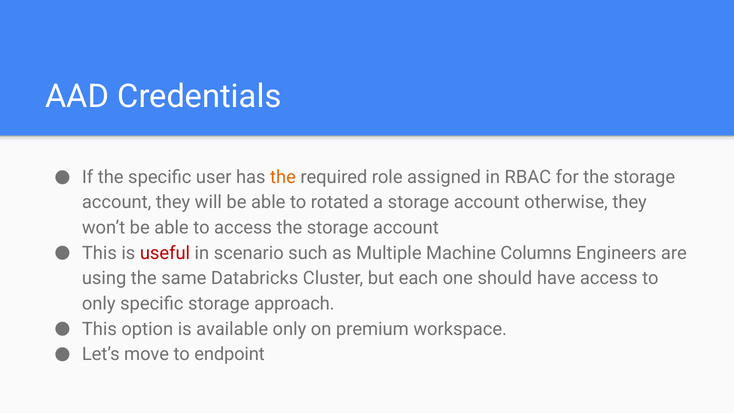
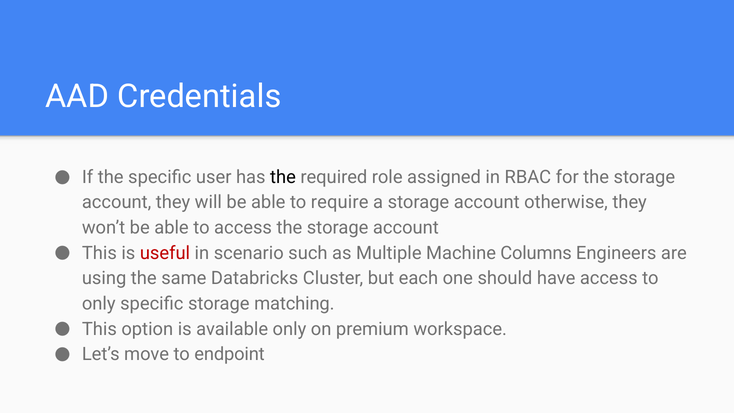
the colour: orange -> black (283, 177)
rotated: rotated -> require (340, 202)
approach: approach -> matching (294, 304)
